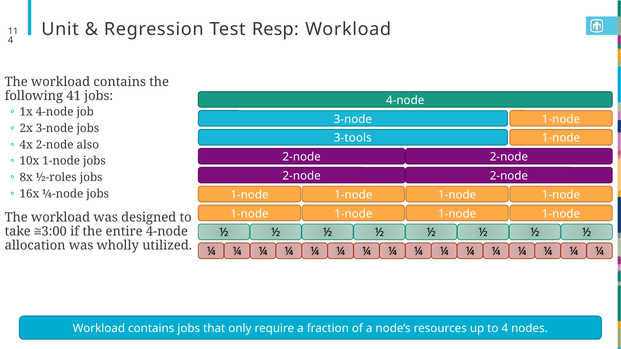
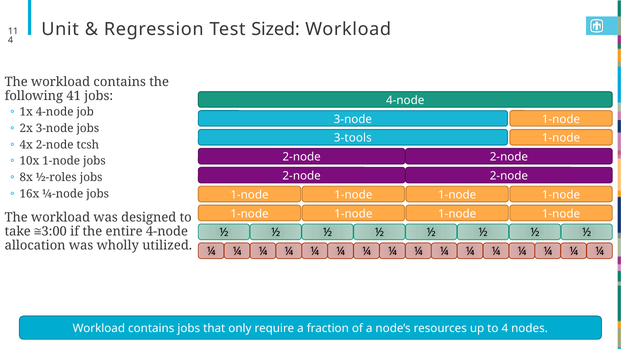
Resp: Resp -> Sized (276, 29)
also: also -> tcsh (88, 145)
